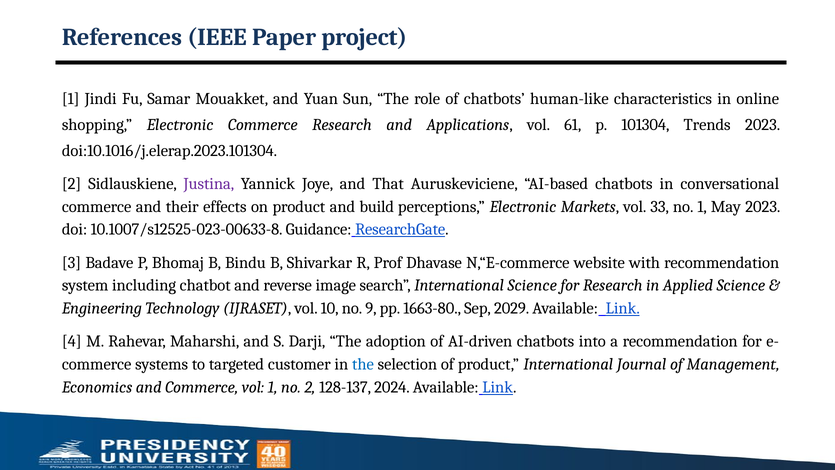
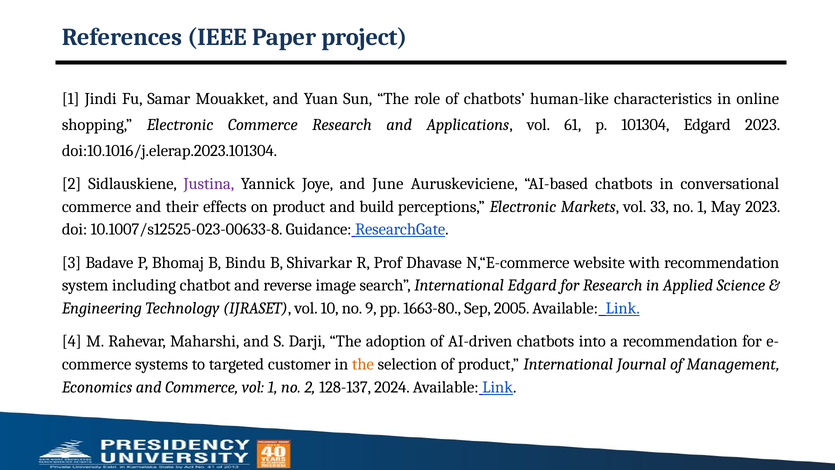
101304 Trends: Trends -> Edgard (707, 125)
That: That -> June (388, 184)
International Science: Science -> Edgard (532, 285)
2029: 2029 -> 2005 (512, 308)
the colour: blue -> orange (363, 364)
